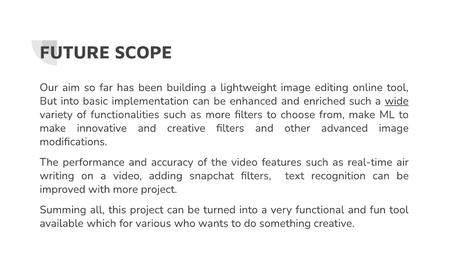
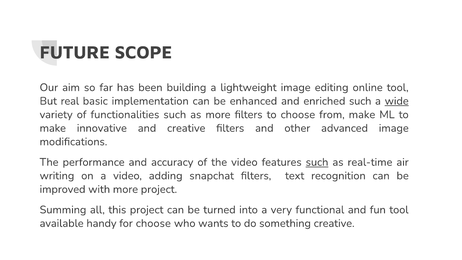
But into: into -> real (70, 101)
such underline: none -> present (317, 162)
which: which -> handy (101, 223)
for various: various -> choose (153, 223)
